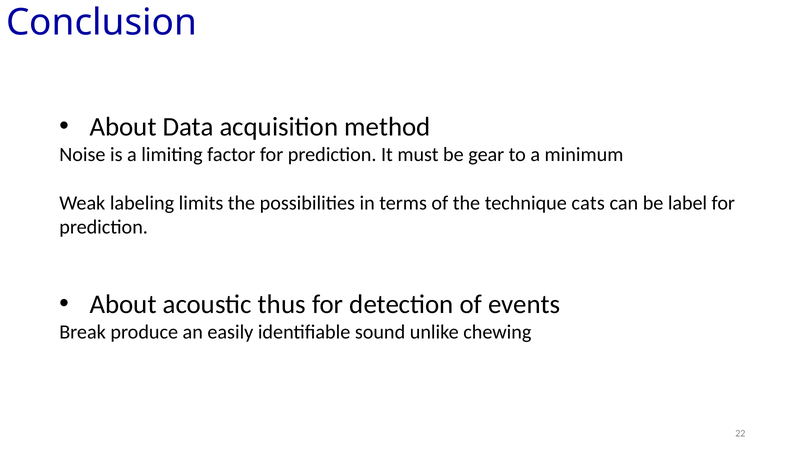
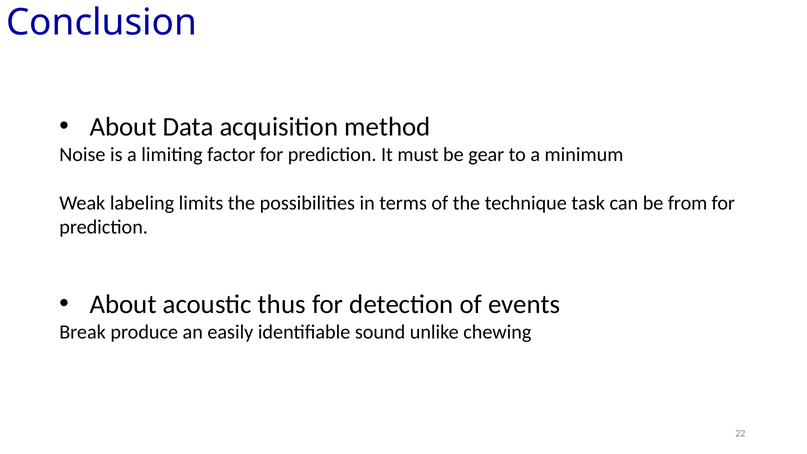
cats: cats -> task (588, 203)
label: label -> from (688, 203)
